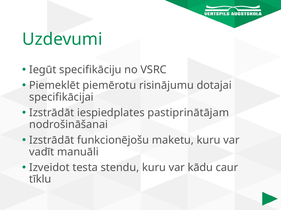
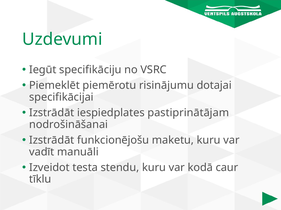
kādu: kādu -> kodā (200, 168)
